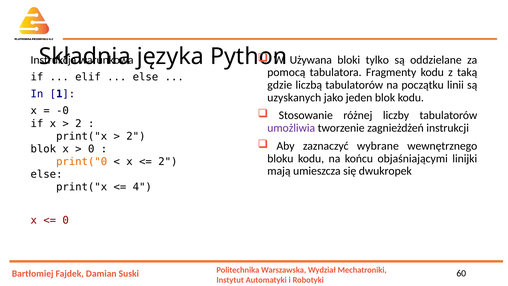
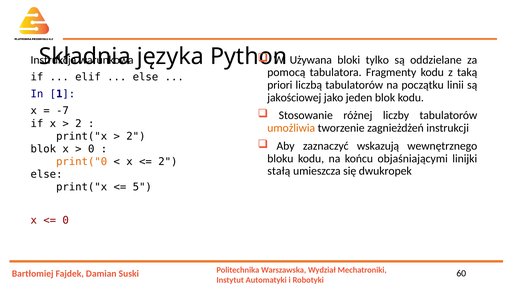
gdzie: gdzie -> priori (280, 85)
uzyskanych: uzyskanych -> jakościowej (294, 97)
-0: -0 -> -7 (62, 111)
umożliwia colour: purple -> orange (291, 128)
wybrane: wybrane -> wskazują (378, 146)
mają: mają -> stałą (279, 171)
4: 4 -> 5 (142, 187)
